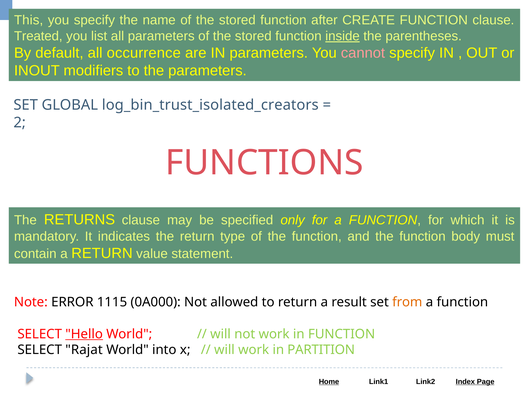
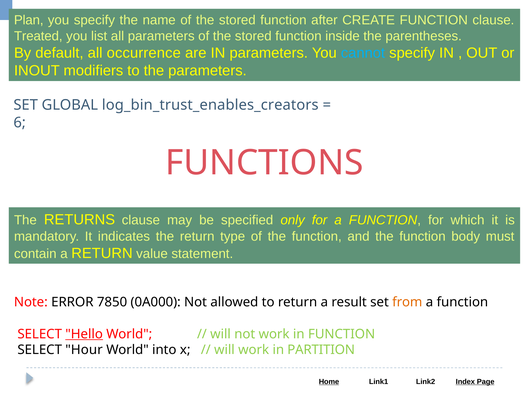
This: This -> Plan (29, 20)
inside underline: present -> none (342, 36)
cannot colour: pink -> light blue (363, 53)
log_bin_trust_isolated_creators: log_bin_trust_isolated_creators -> log_bin_trust_enables_creators (210, 105)
2: 2 -> 6 (20, 123)
1115: 1115 -> 7850 (112, 302)
Rajat: Rajat -> Hour (84, 350)
